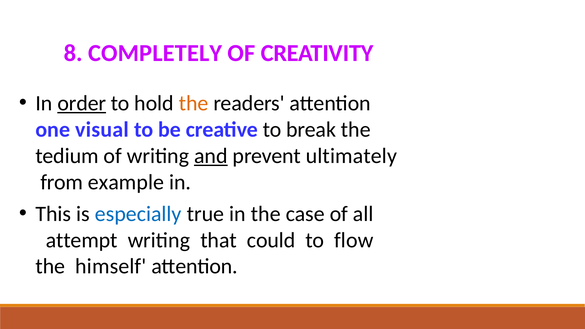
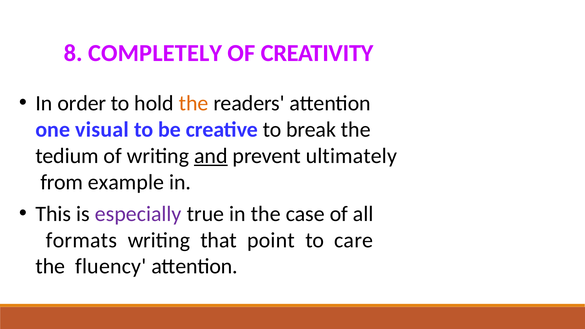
order underline: present -> none (82, 103)
especially colour: blue -> purple (138, 214)
attempt: attempt -> formats (81, 240)
could: could -> point (271, 240)
flow: flow -> care (354, 240)
himself: himself -> fluency (111, 266)
